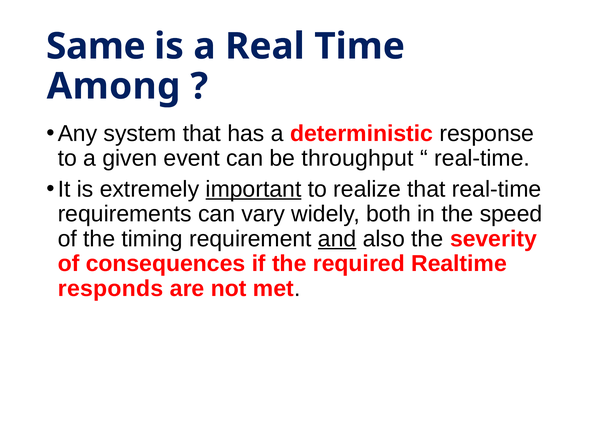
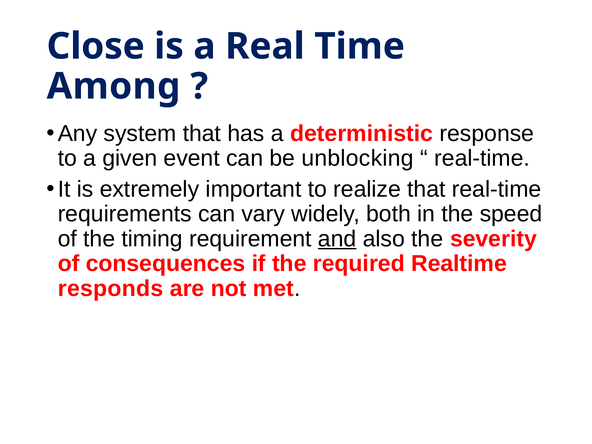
Same: Same -> Close (96, 46)
throughput: throughput -> unblocking (358, 158)
important underline: present -> none (253, 189)
